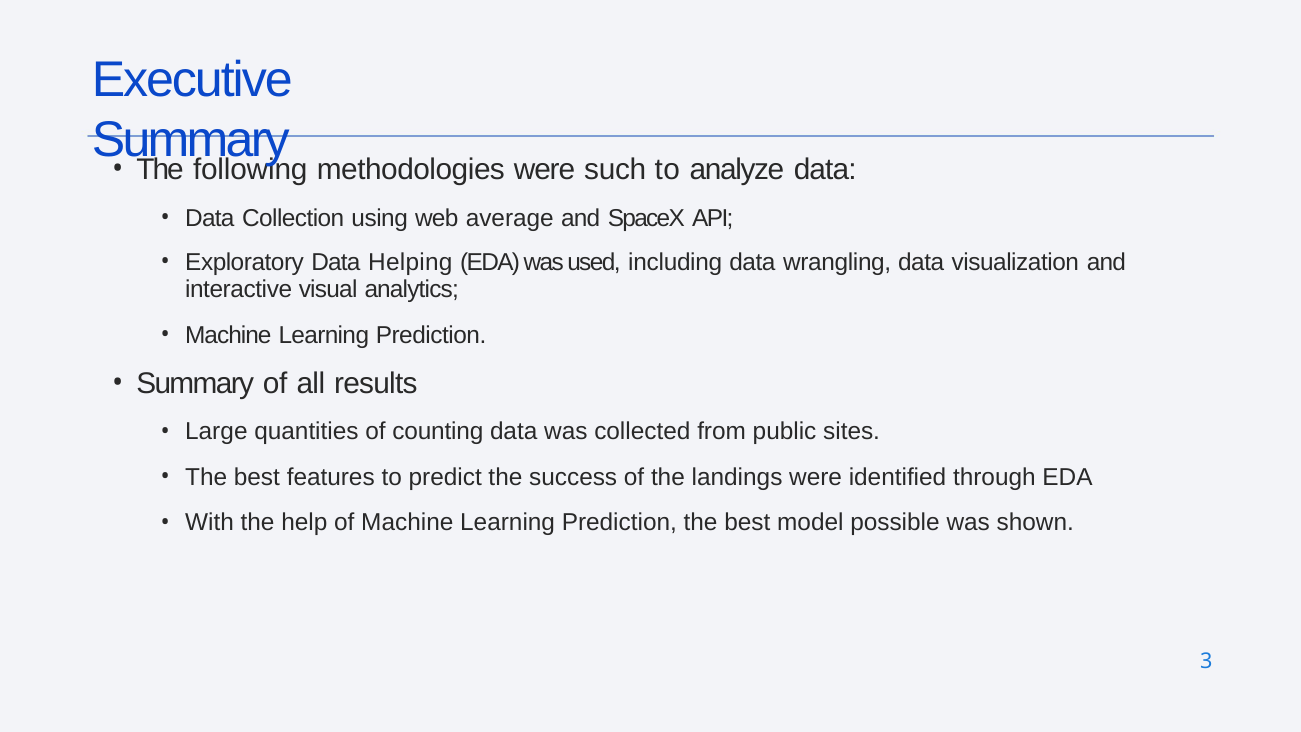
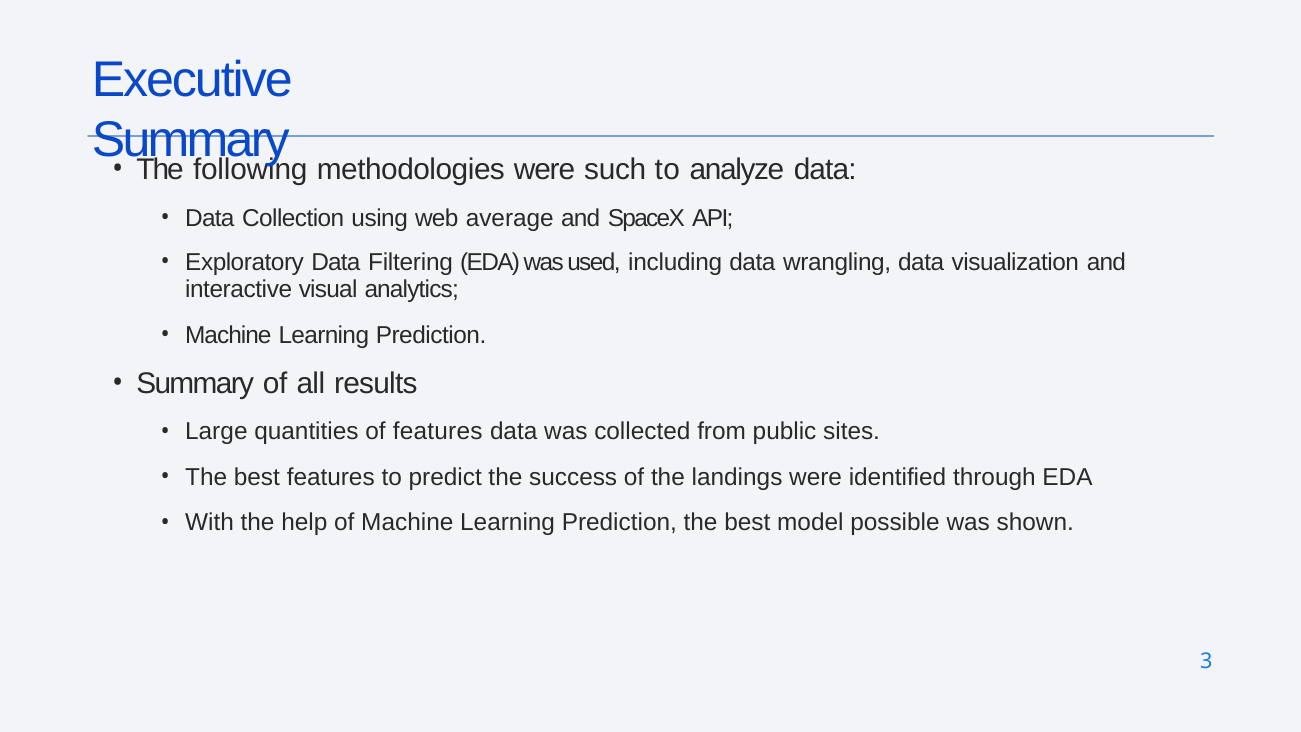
Helping: Helping -> Filtering (411, 262)
of counting: counting -> features (438, 431)
